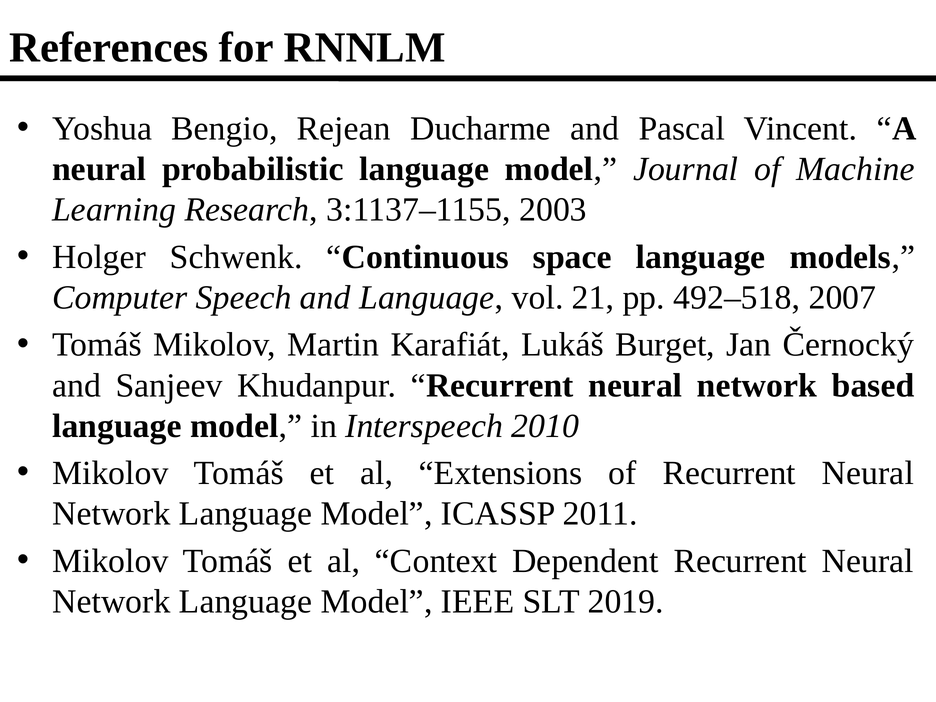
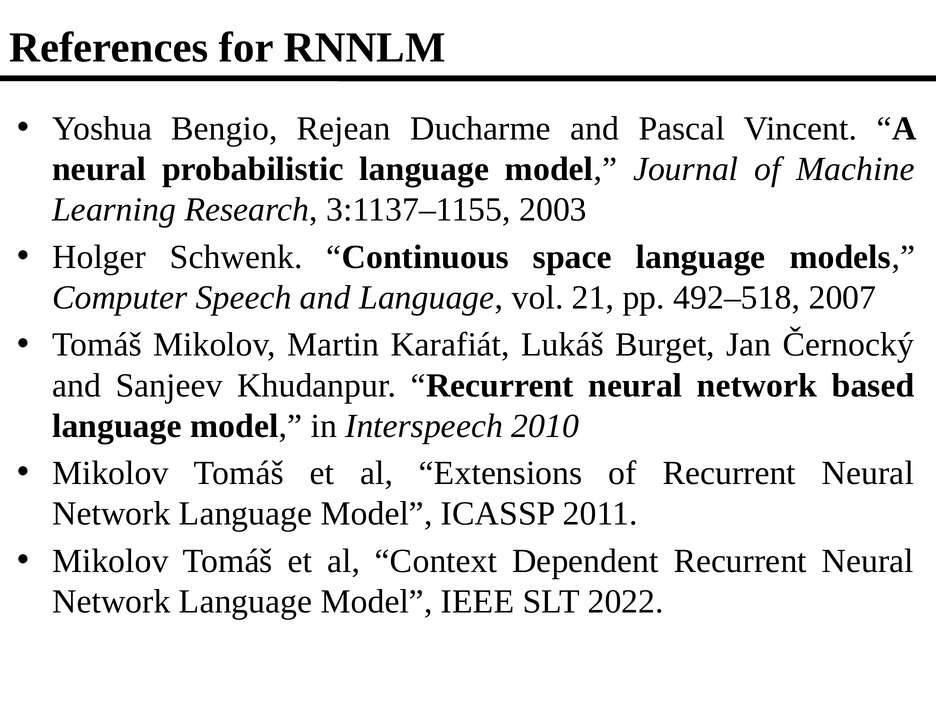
2019: 2019 -> 2022 (626, 602)
